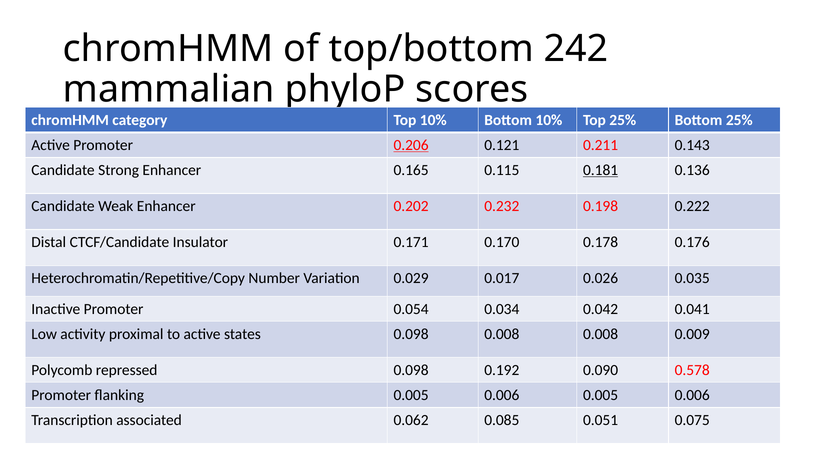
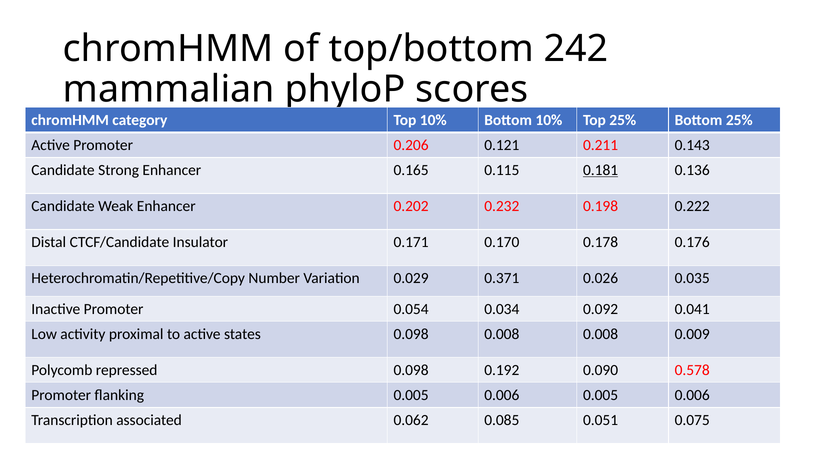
0.206 underline: present -> none (411, 145)
0.017: 0.017 -> 0.371 (502, 278)
0.042: 0.042 -> 0.092 (601, 309)
